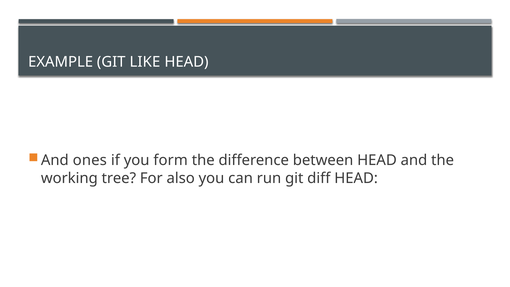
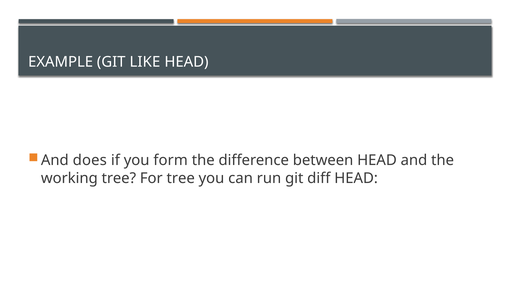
ones: ones -> does (90, 160)
For also: also -> tree (181, 178)
